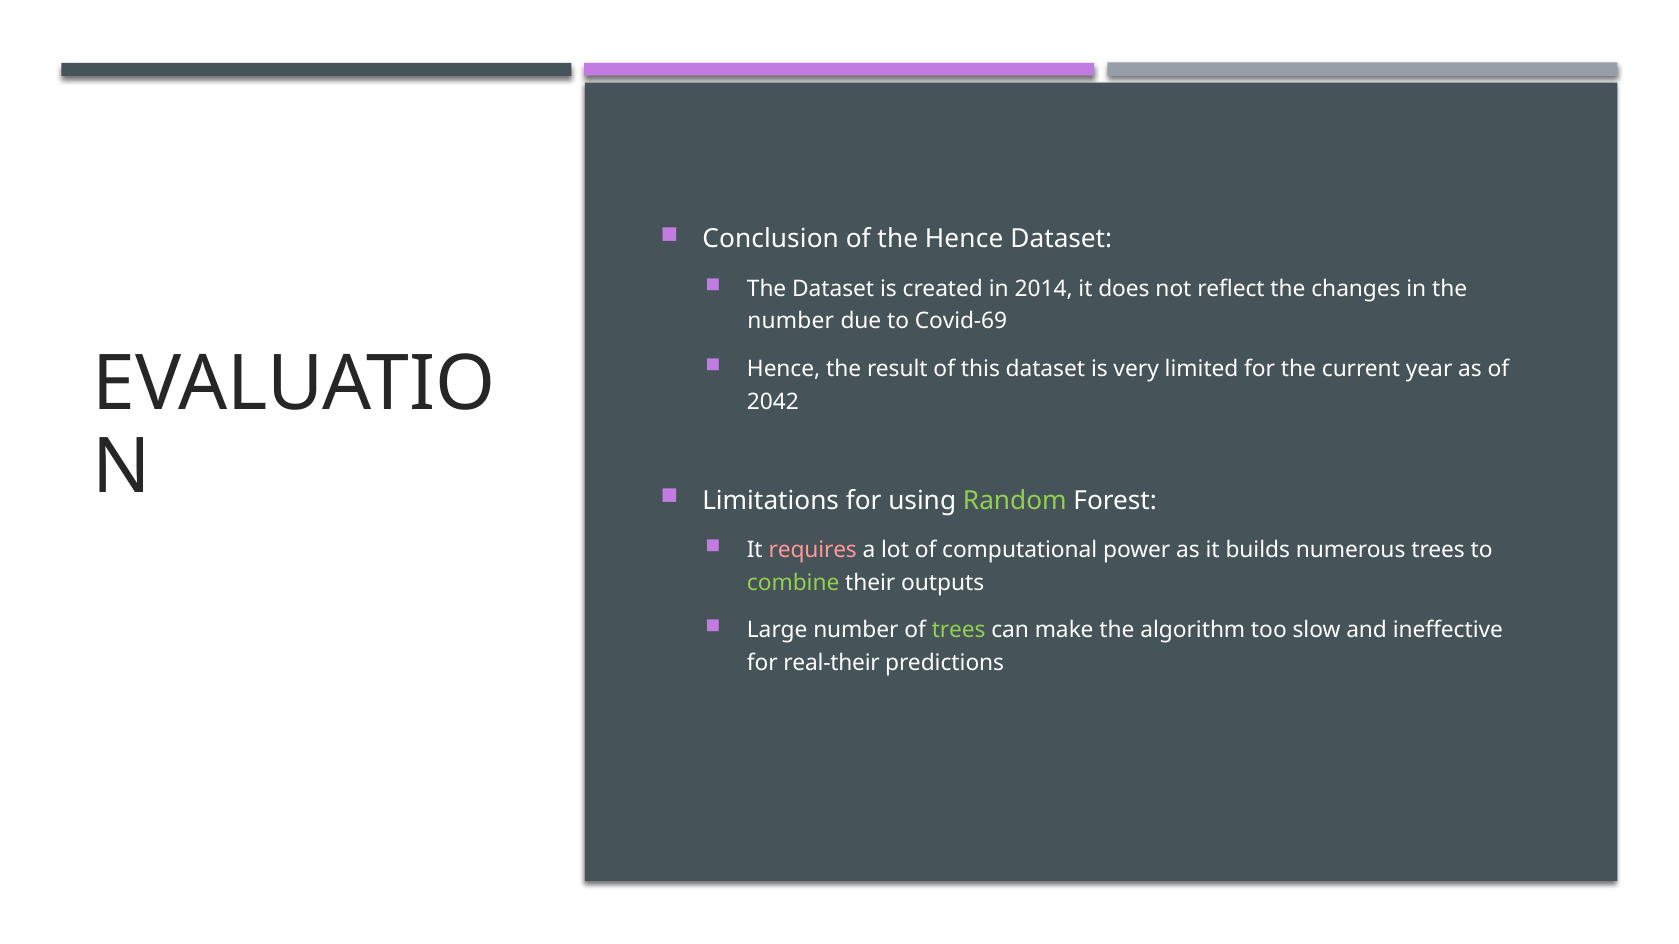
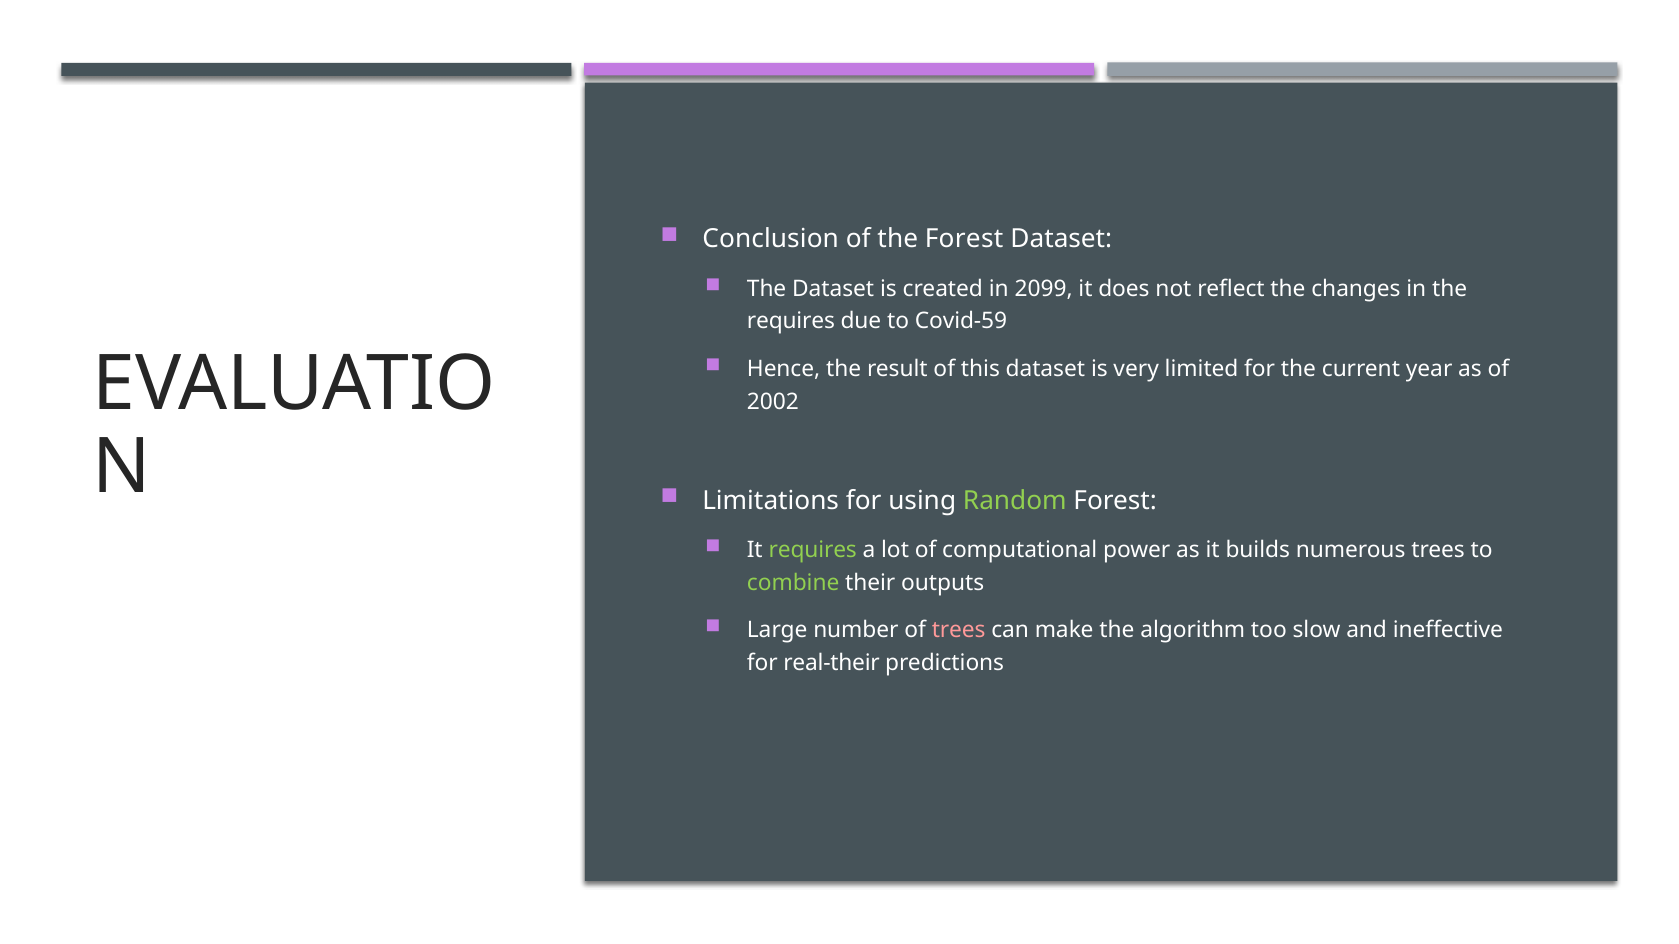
the Hence: Hence -> Forest (964, 239)
2014: 2014 -> 2099 (1044, 289)
number: number -> requires (791, 321)
Covid-69: Covid-69 -> Covid-59 (961, 321)
2042: 2042 -> 2002 (773, 402)
requires colour: pink -> light green (813, 551)
trees colour: light green -> pink (959, 631)
